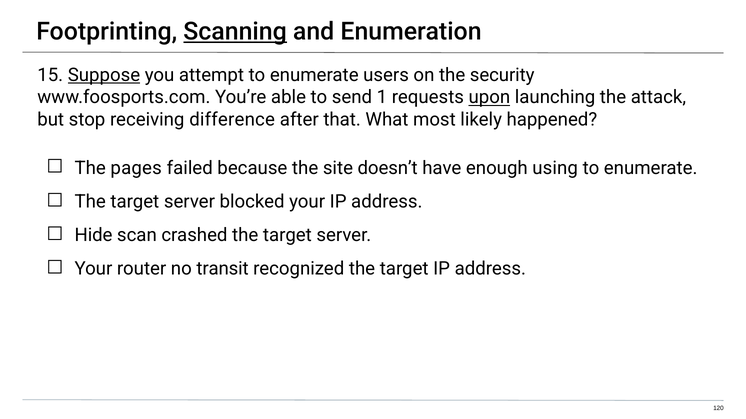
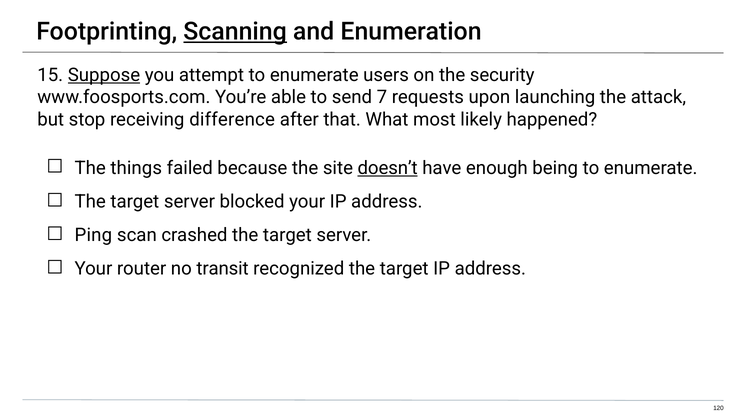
1: 1 -> 7 (382, 97)
upon underline: present -> none (489, 97)
pages: pages -> things (136, 168)
doesn’t underline: none -> present (388, 168)
using: using -> being (555, 168)
Hide: Hide -> Ping (93, 235)
